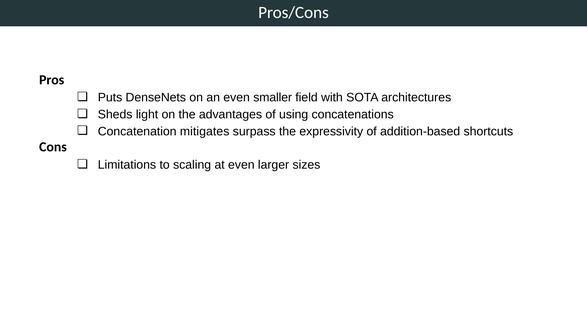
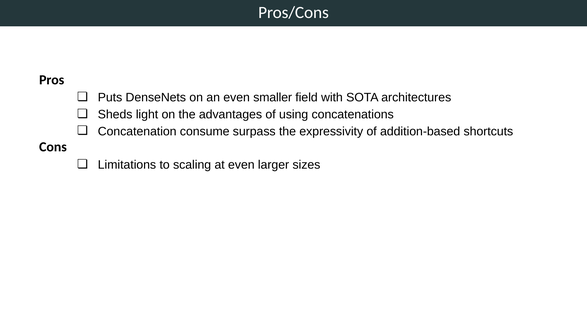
mitigates: mitigates -> consume (205, 131)
